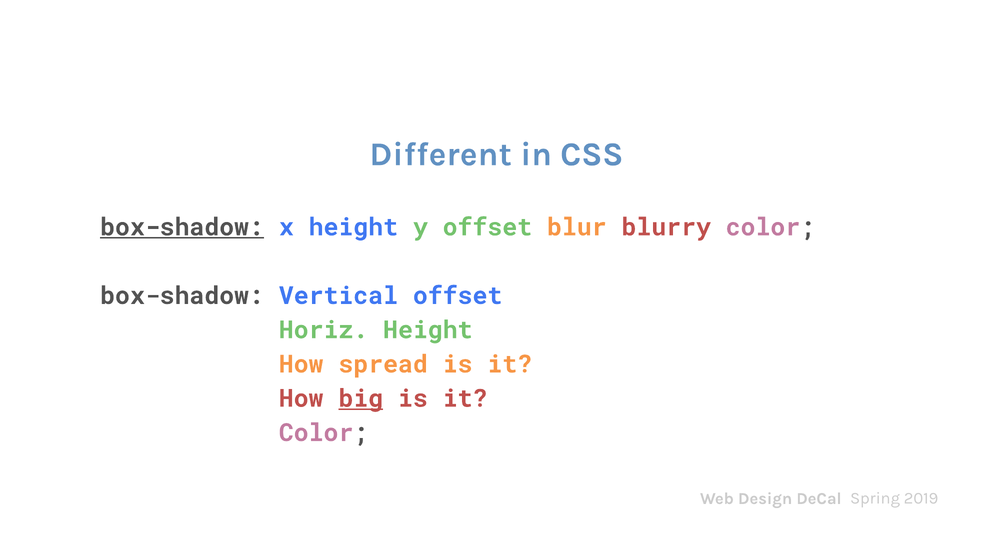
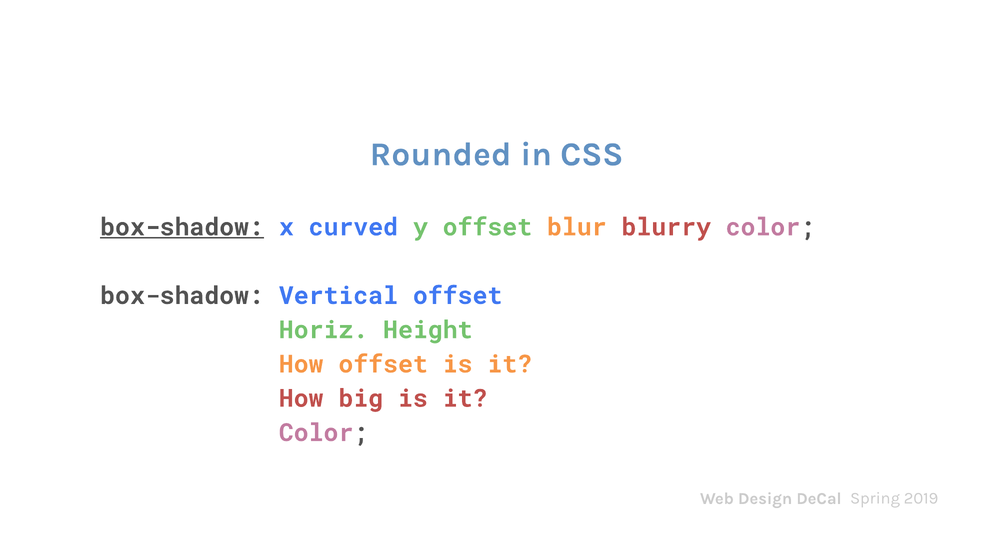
Different: Different -> Rounded (441, 154)
x height: height -> curved (353, 227)
How spread: spread -> offset (383, 364)
big underline: present -> none (361, 398)
